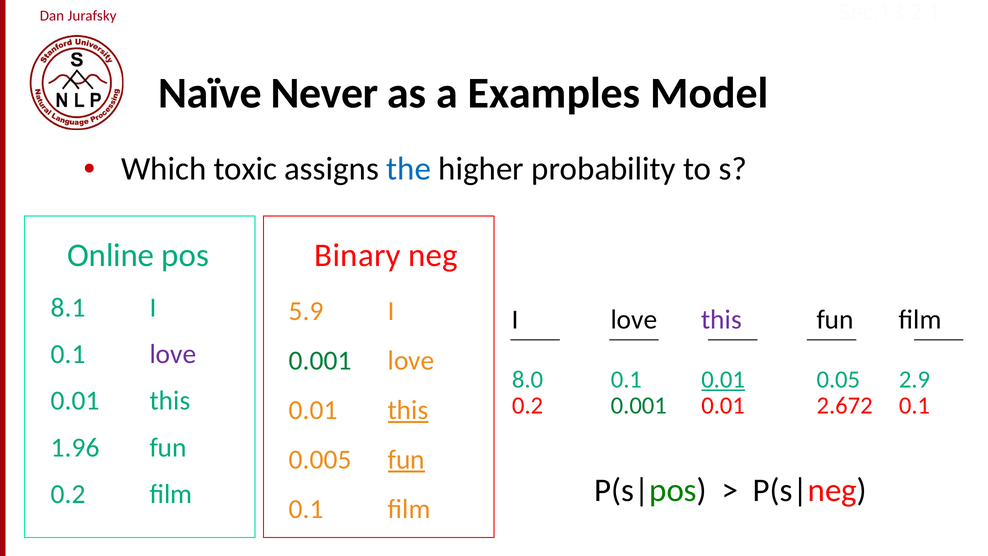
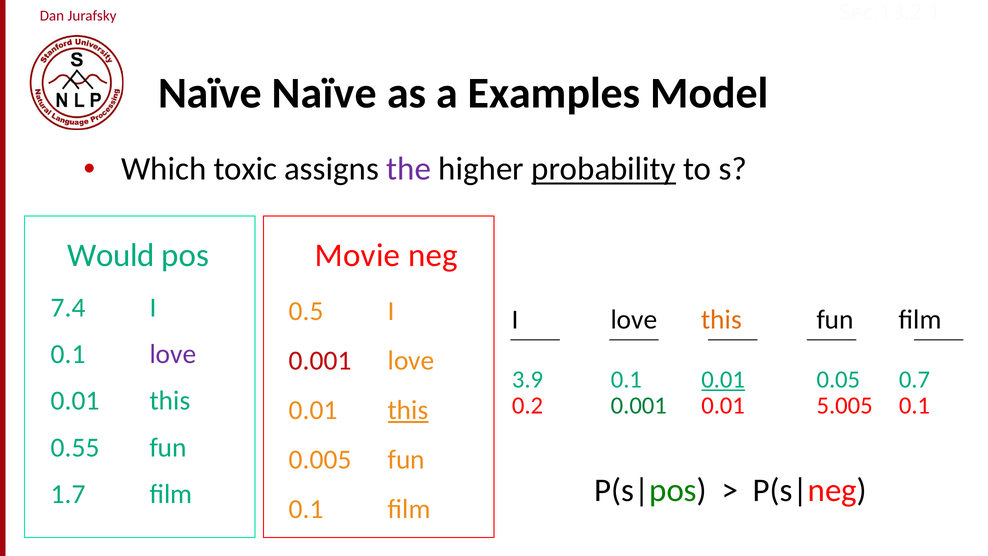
Naïve Never: Never -> Naïve (324, 93)
the colour: blue -> purple (409, 169)
probability underline: none -> present (604, 169)
Online: Online -> Would (111, 255)
Binary: Binary -> Movie (358, 255)
8.1: 8.1 -> 7.4 (68, 307)
5.9: 5.9 -> 0.5 (306, 311)
this colour: purple -> orange (722, 320)
0.001 colour: green -> red (320, 361)
8.0: 8.0 -> 3.9 (528, 380)
2.9: 2.9 -> 0.7 (914, 380)
2.672: 2.672 -> 5.005 (845, 405)
1.96: 1.96 -> 0.55 (75, 447)
fun underline: present -> none (406, 459)
0.2: 0.2 -> 1.7 (68, 494)
